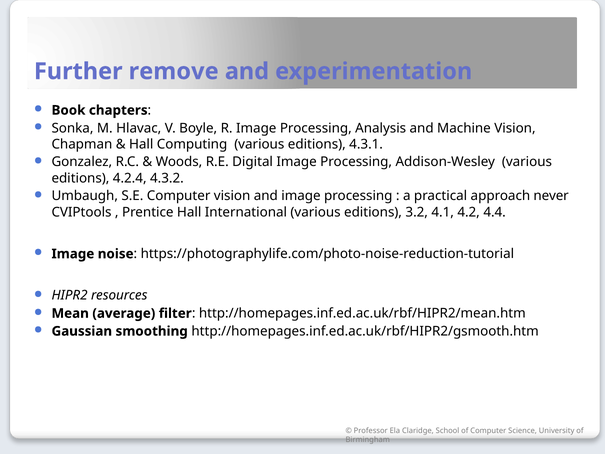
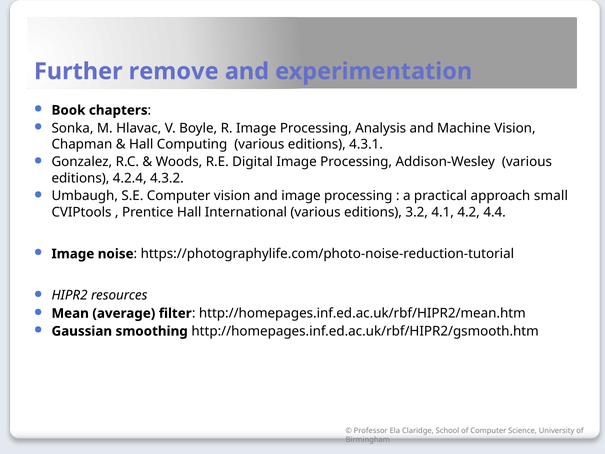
never: never -> small (551, 196)
